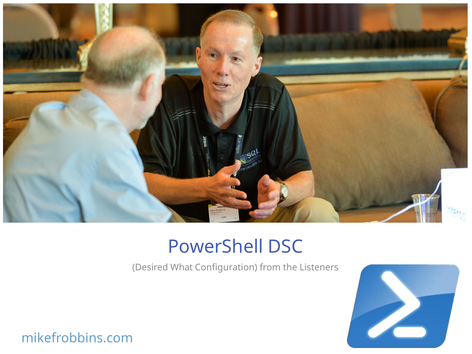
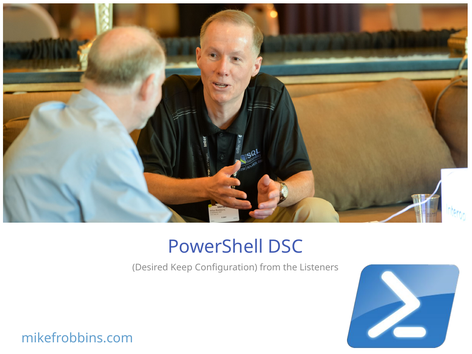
What: What -> Keep (182, 267)
